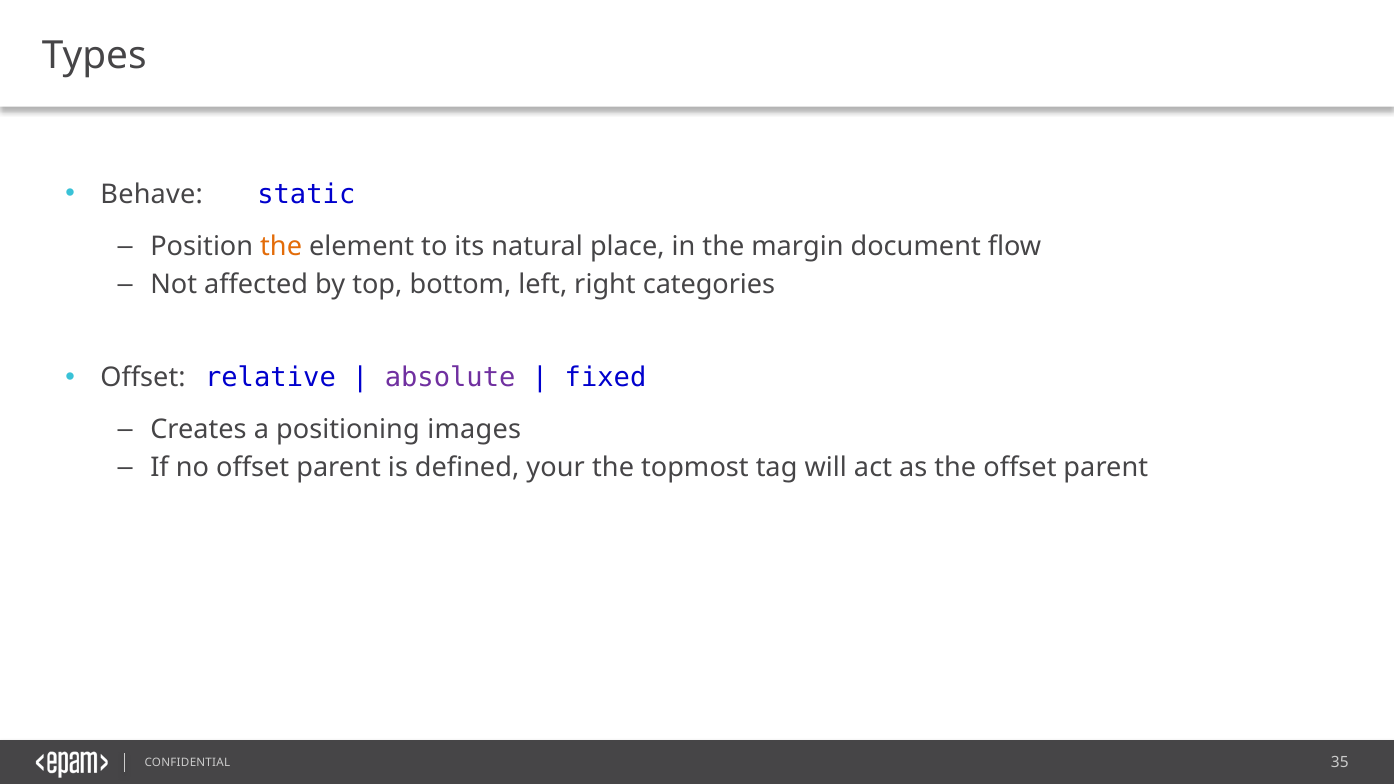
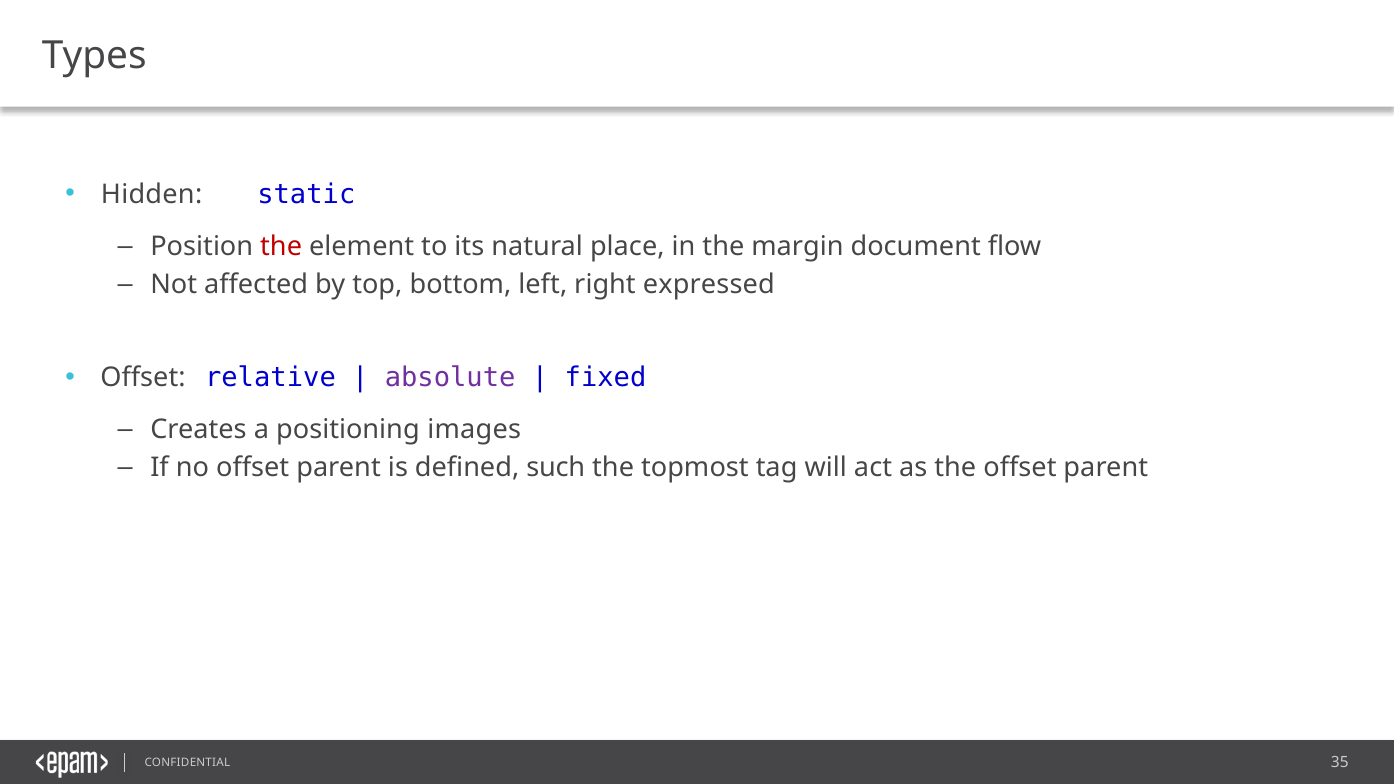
Behave: Behave -> Hidden (152, 195)
the colour: orange -> red (281, 247)
categories: categories -> expressed (709, 285)
your: your -> such (556, 468)
